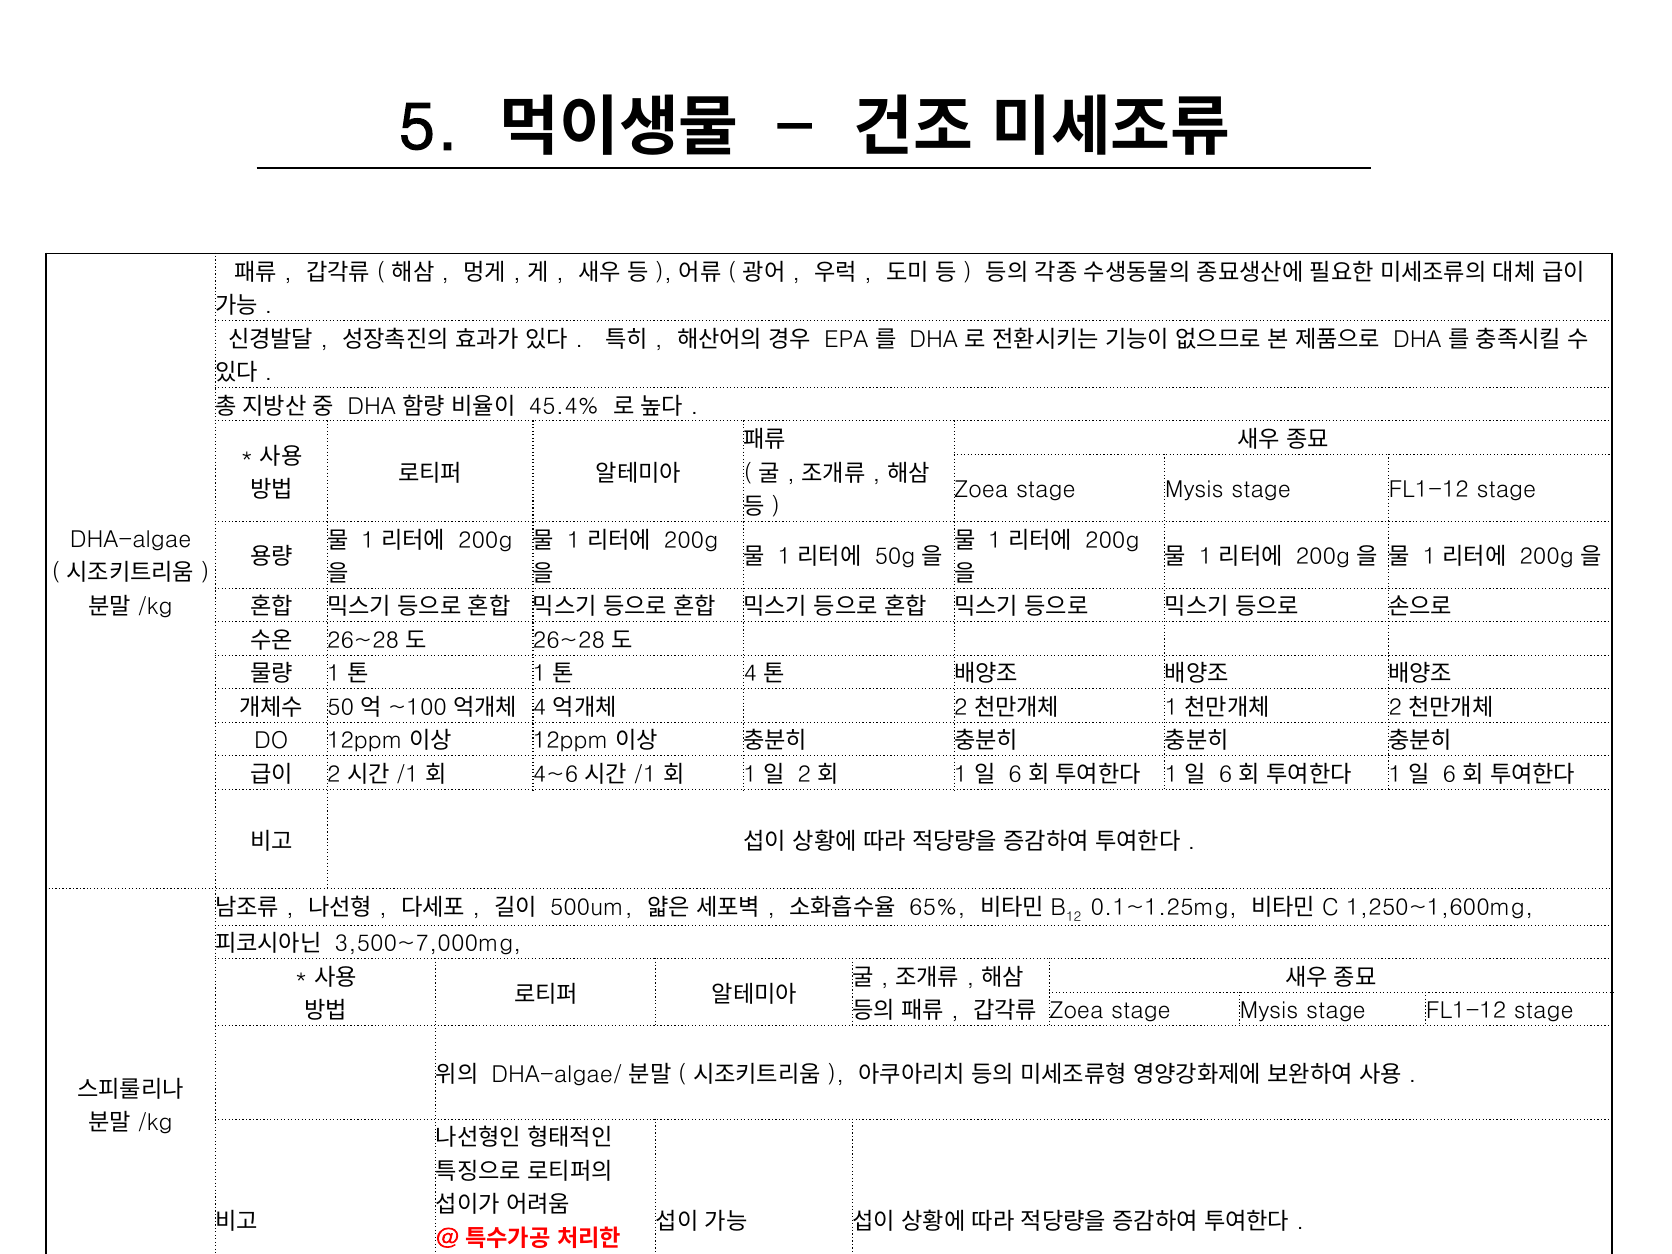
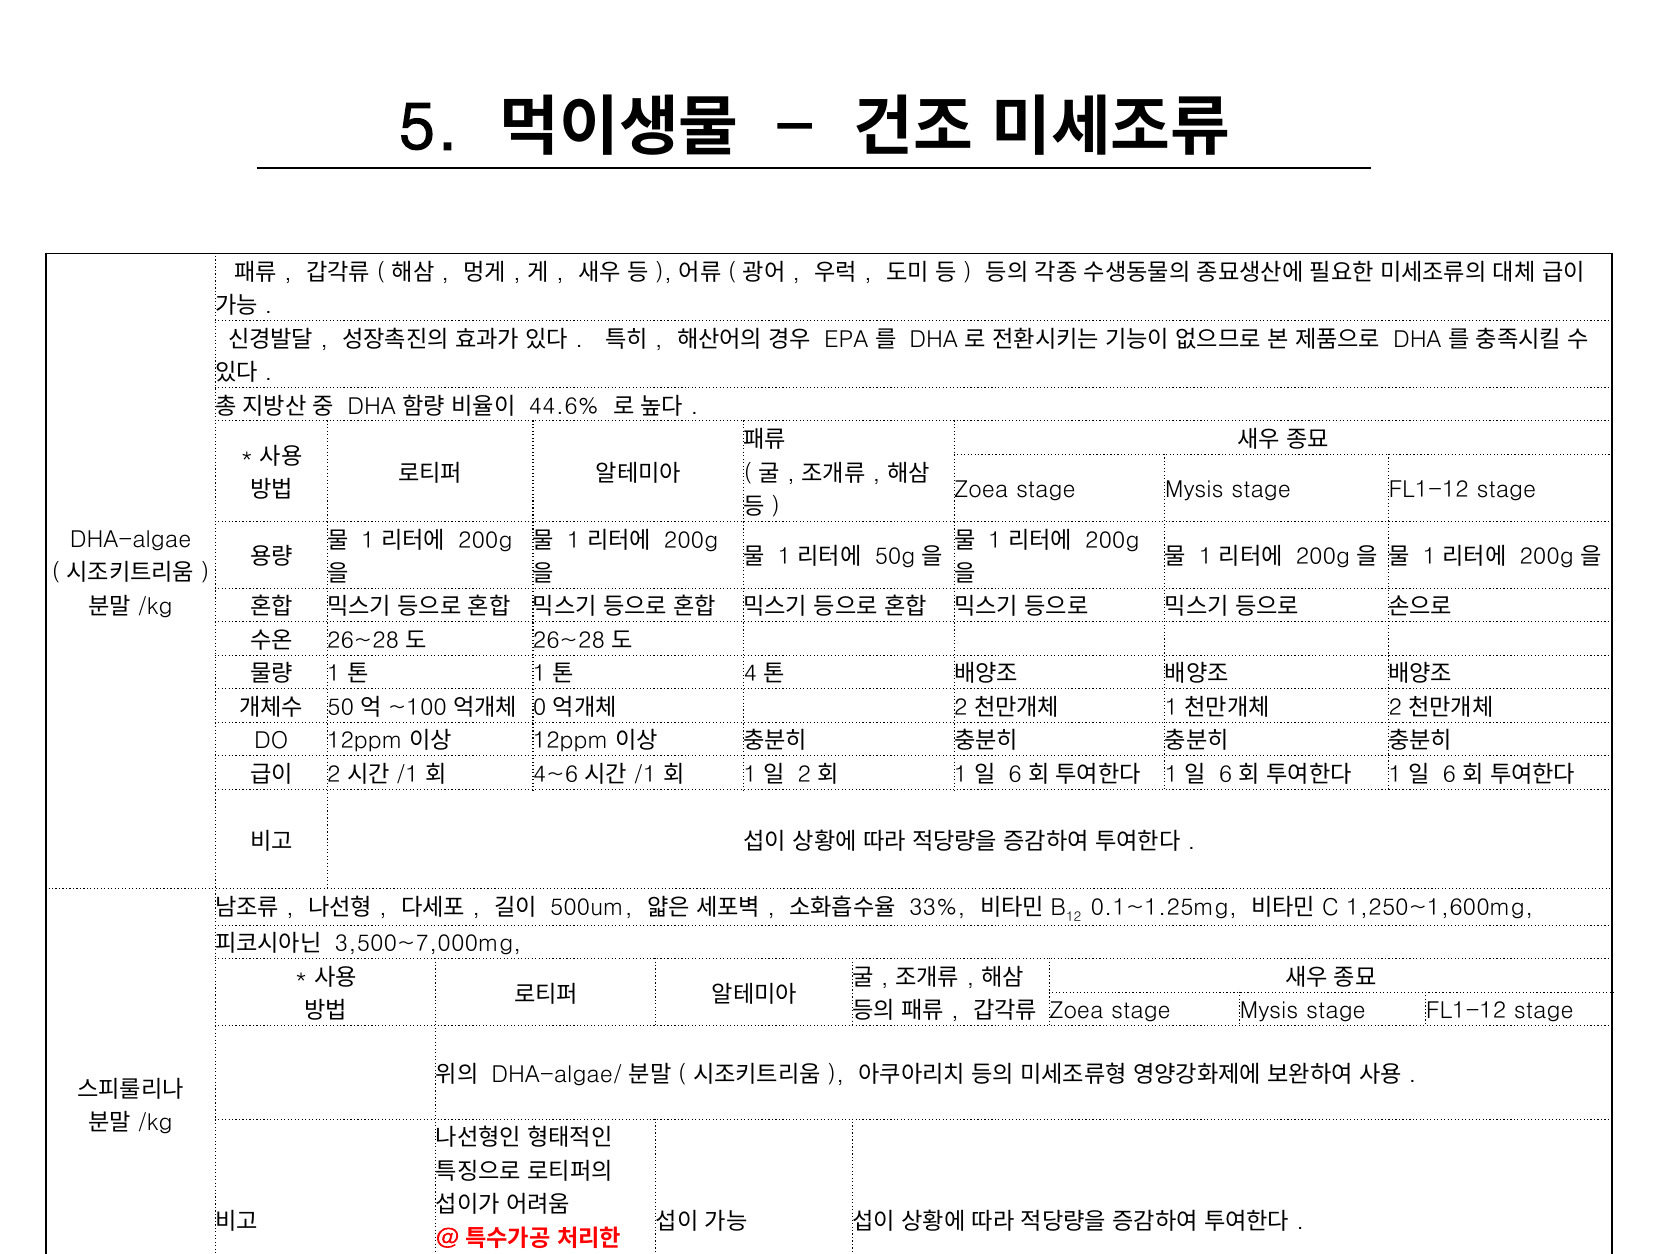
45.4%: 45.4% -> 44.6% (564, 406)
4: 4 -> 0 (540, 708)
65%: 65% -> 33% (938, 908)
